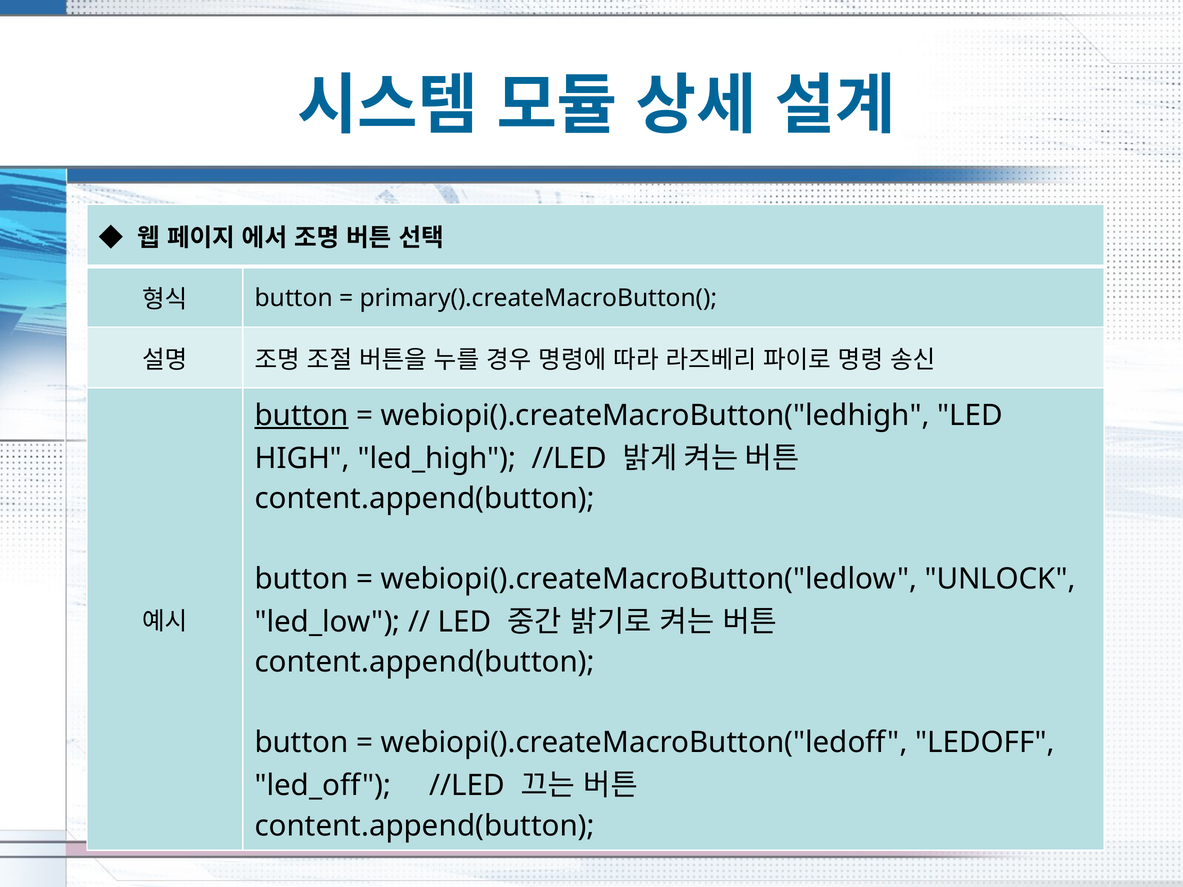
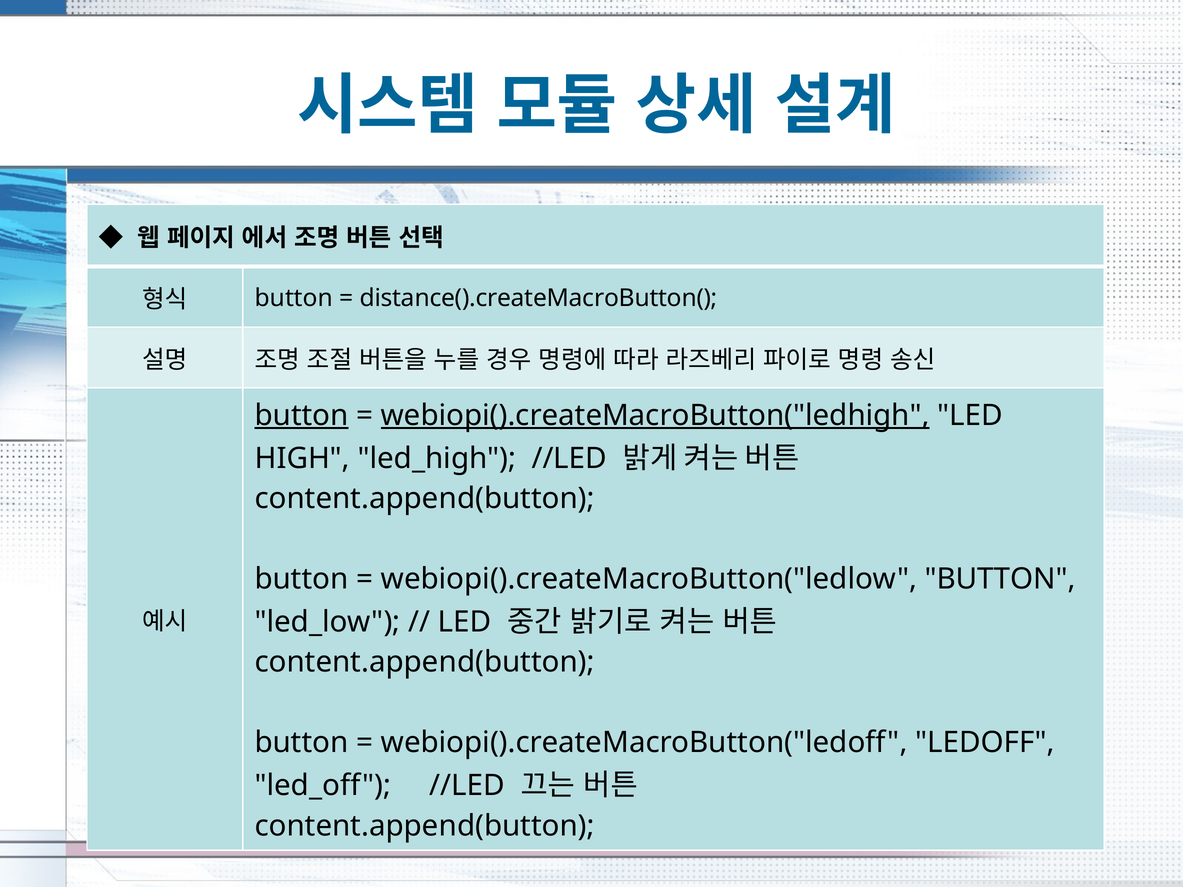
primary().createMacroButton(: primary().createMacroButton( -> distance().createMacroButton( (539, 298)
webiopi().createMacroButton("ledhigh underline: none -> present (655, 415)
webiopi().createMacroButton("ledlow UNLOCK: UNLOCK -> BUTTON (1000, 579)
